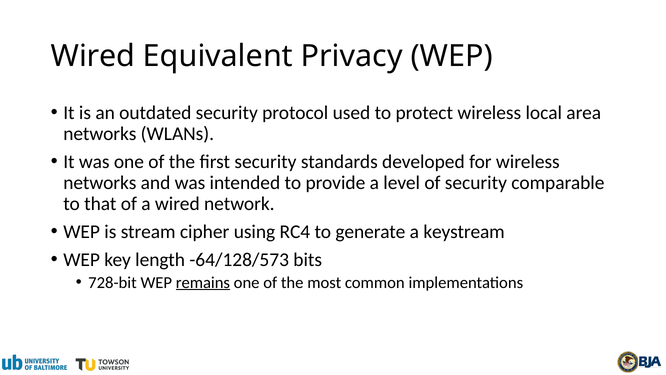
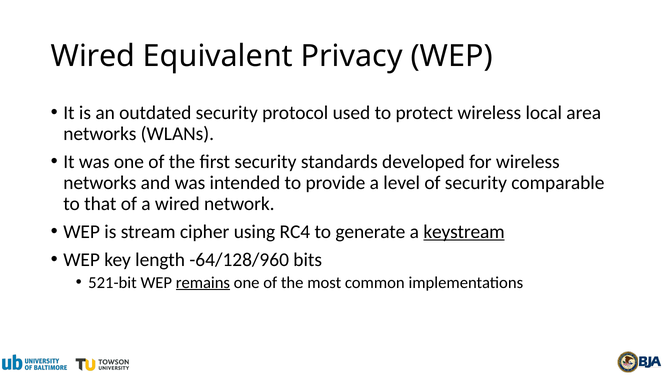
keystream underline: none -> present (464, 231)
-64/128/573: -64/128/573 -> -64/128/960 (239, 259)
728-bit: 728-bit -> 521-bit (112, 282)
